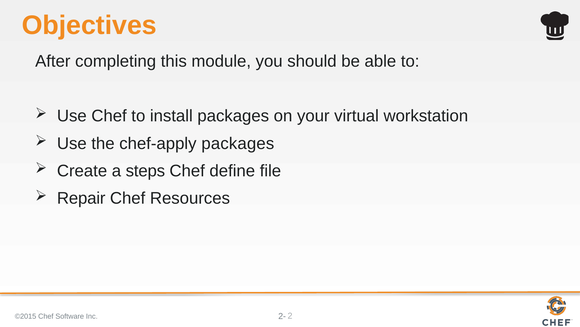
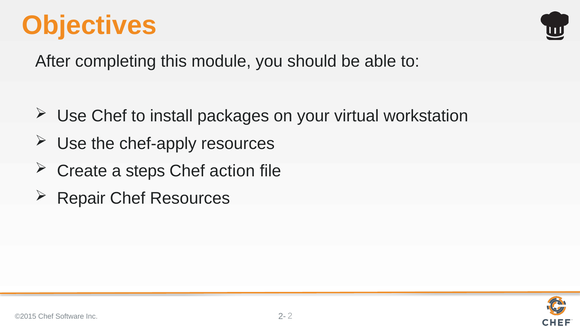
chef-apply packages: packages -> resources (238, 143)
define: define -> action (232, 170)
